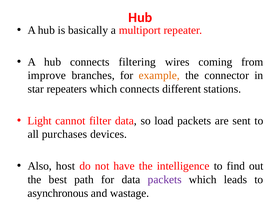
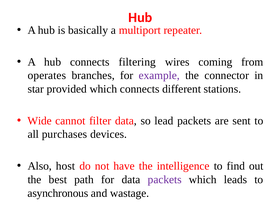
improve: improve -> operates (47, 75)
example colour: orange -> purple (159, 75)
repeaters: repeaters -> provided (67, 89)
Light: Light -> Wide (40, 121)
load: load -> lead (164, 121)
